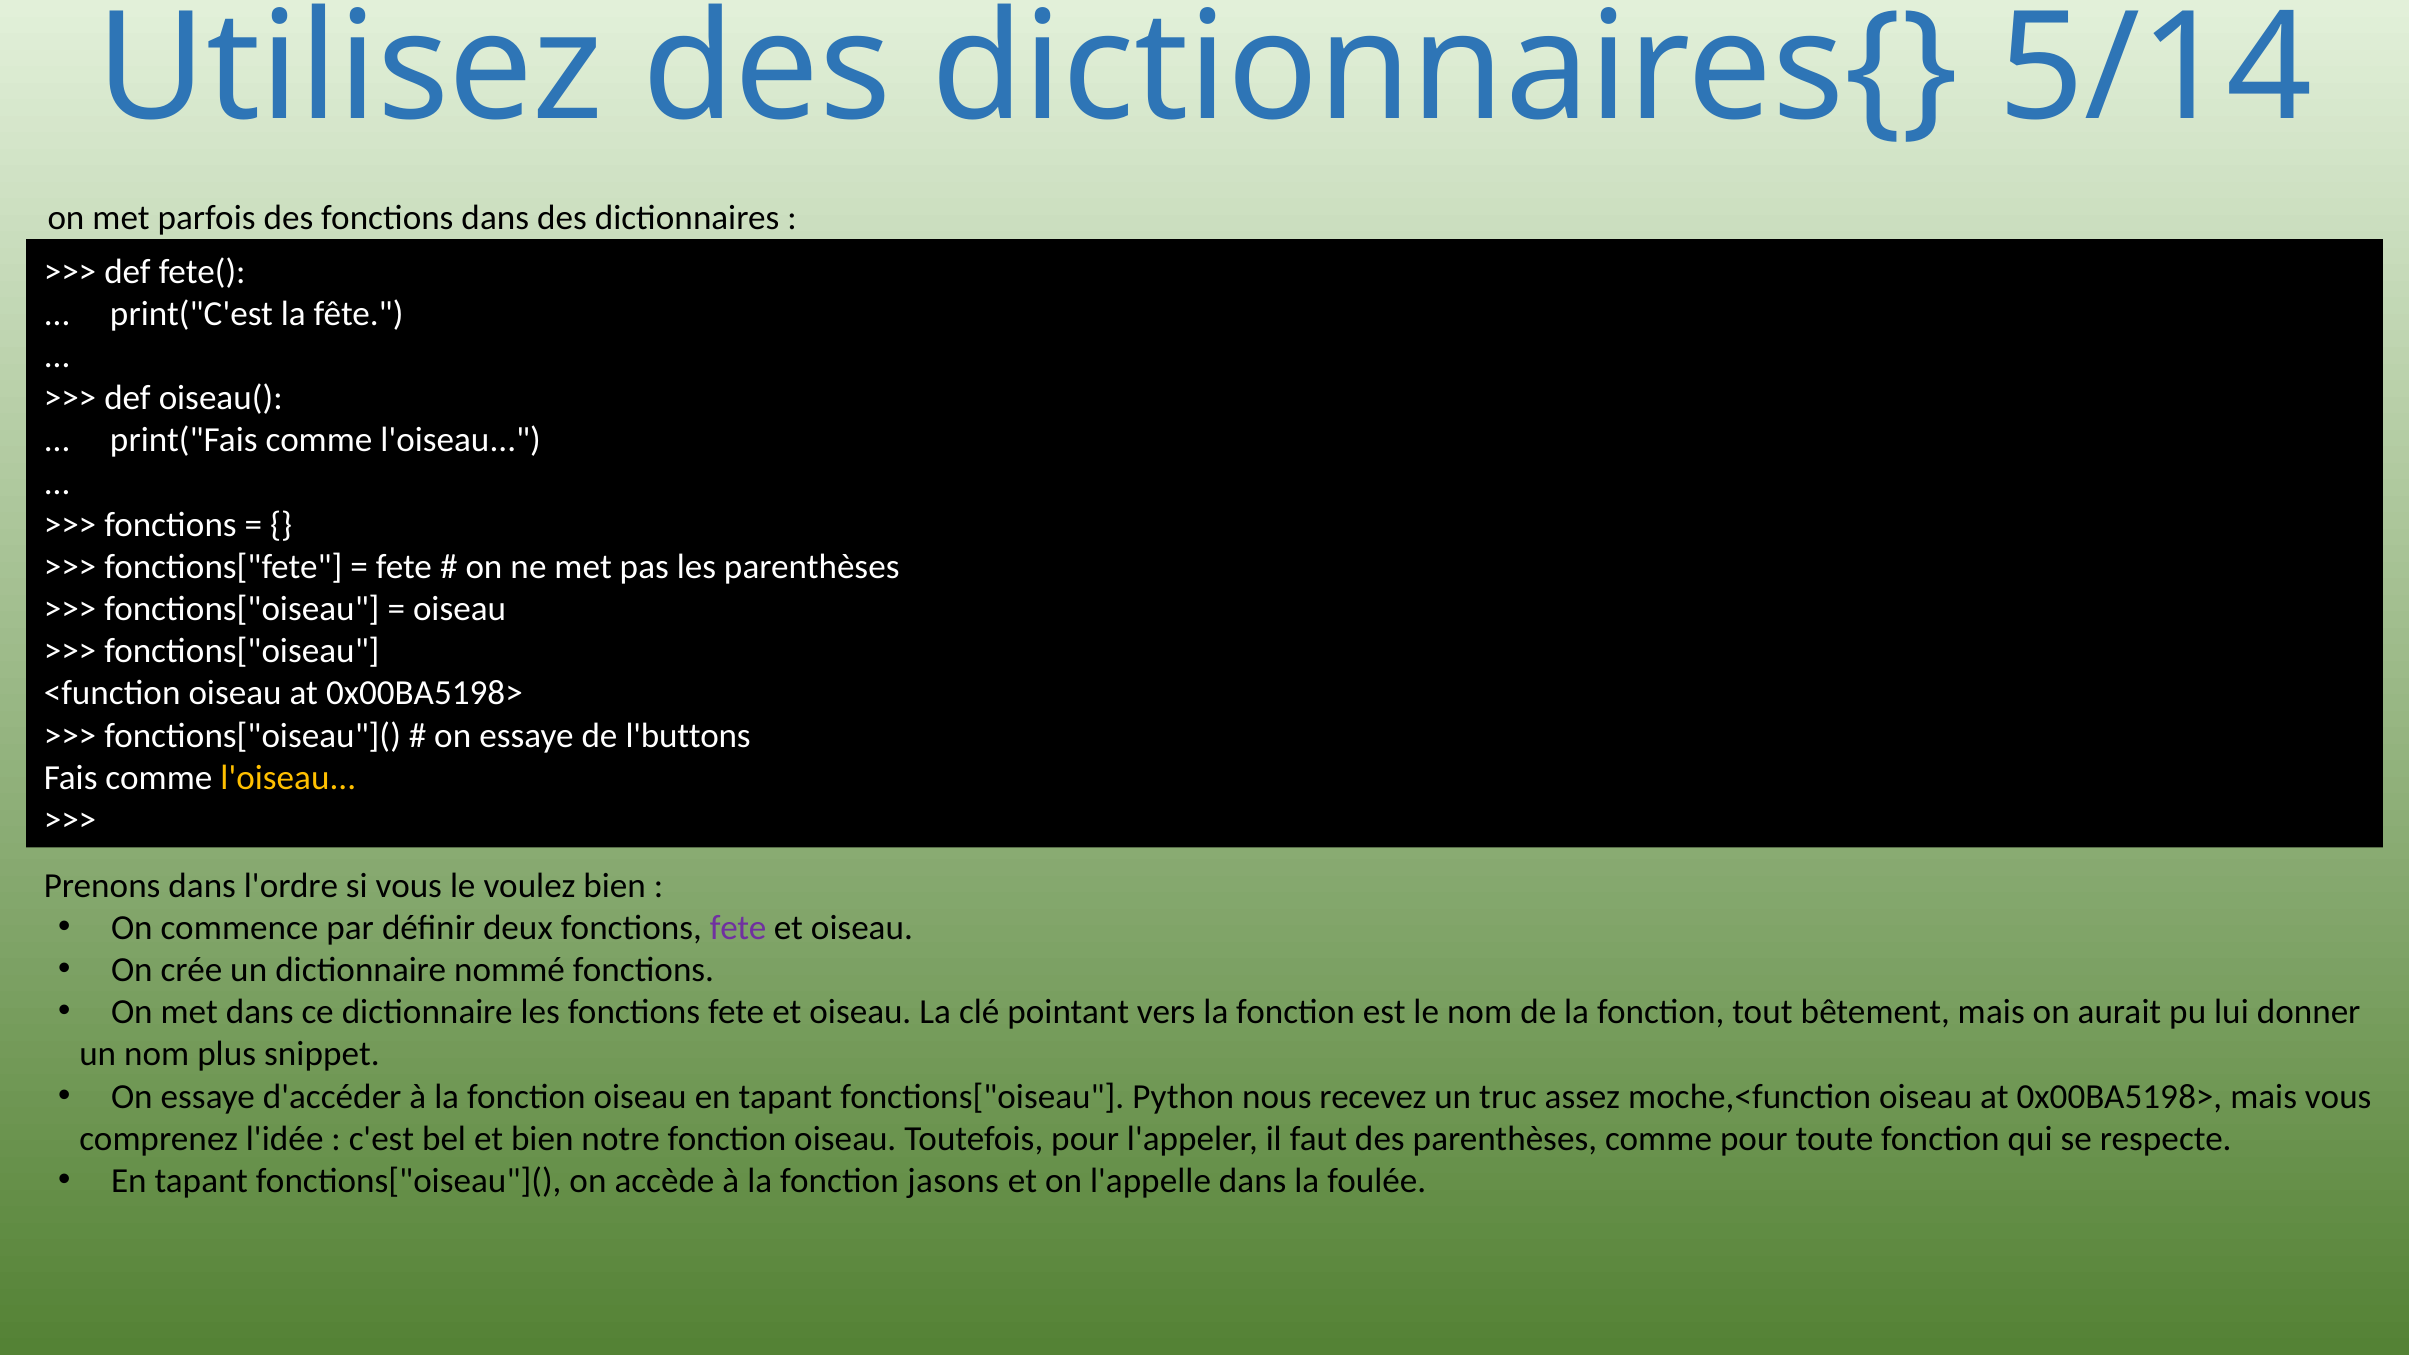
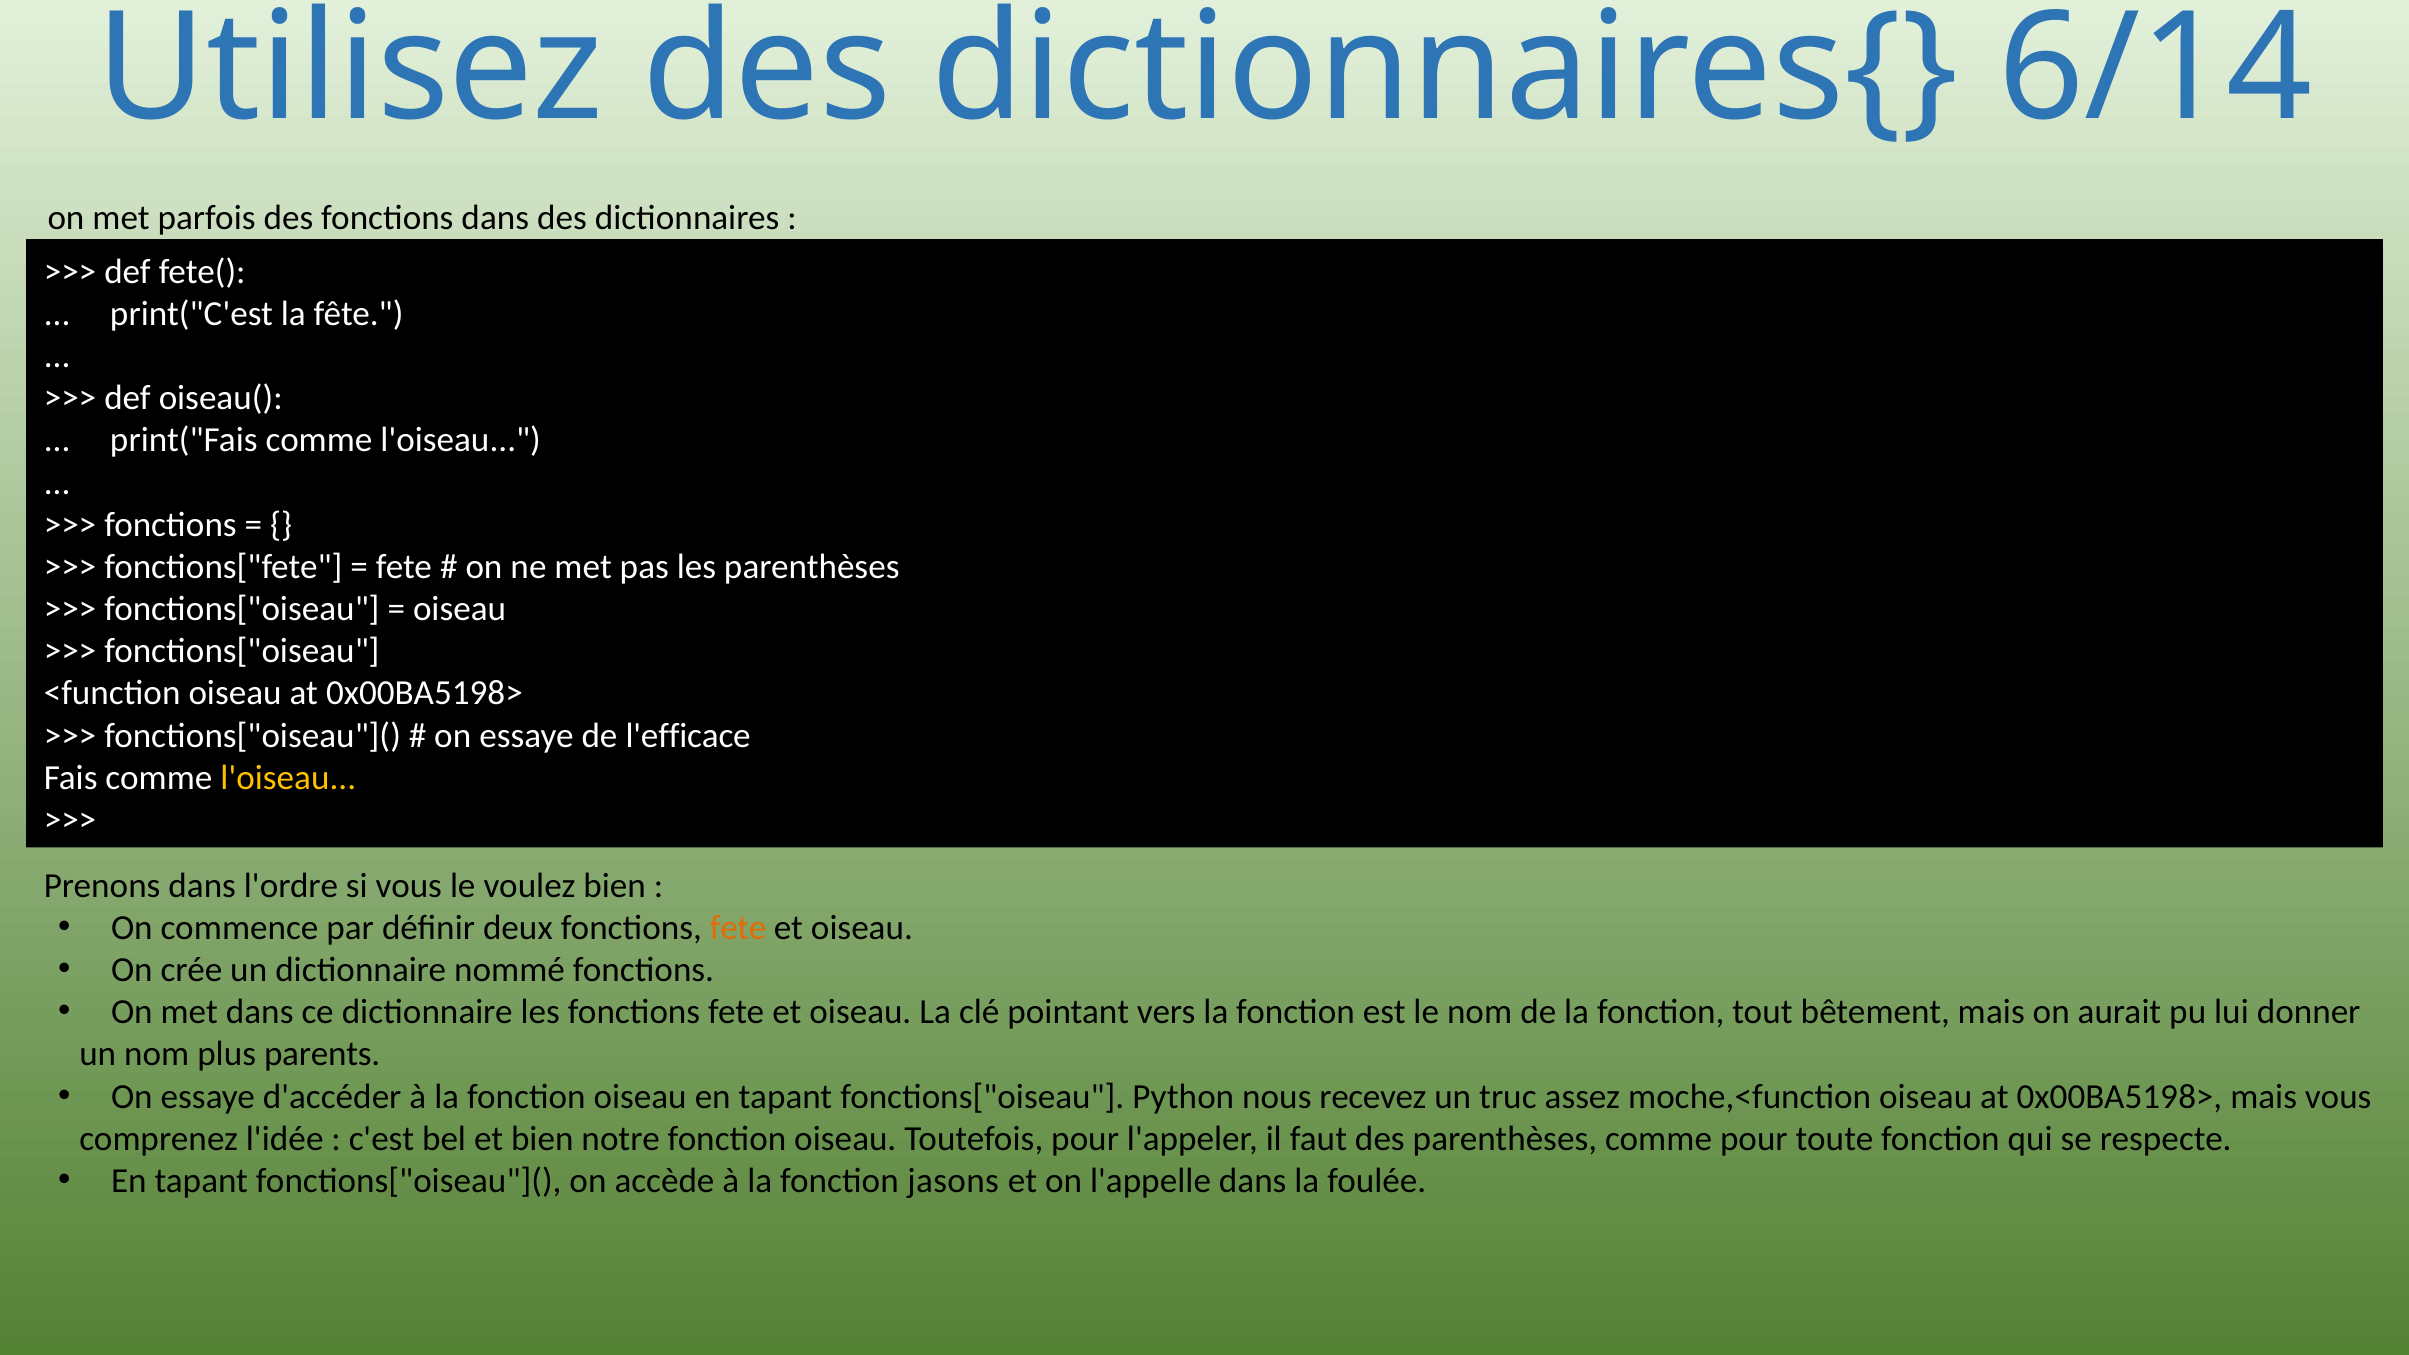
5/14: 5/14 -> 6/14 (2155, 69)
l'buttons: l'buttons -> l'efficace (688, 736)
fete colour: purple -> orange (738, 928)
snippet: snippet -> parents (322, 1054)
